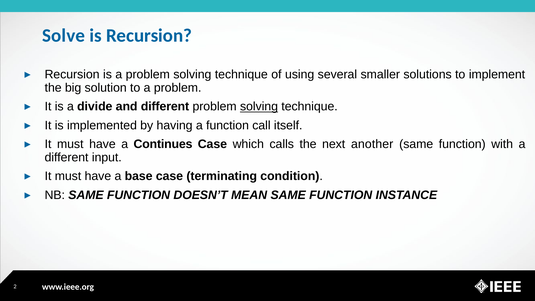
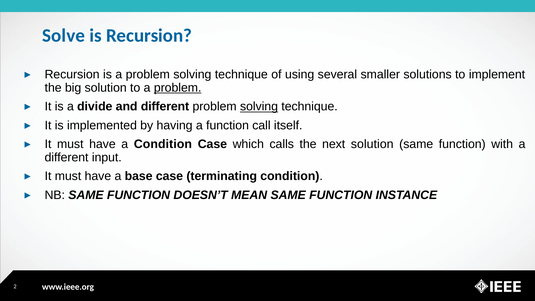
problem underline: none -> present (178, 88)
a Continues: Continues -> Condition (163, 144)
next another: another -> solution (372, 144)
